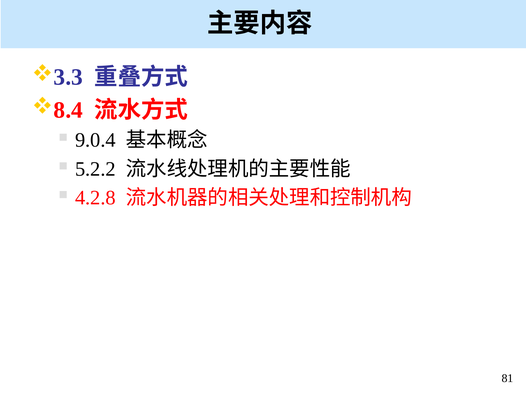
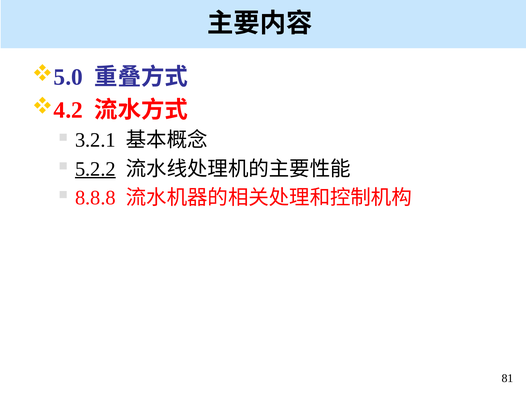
3.3: 3.3 -> 5.0 (68, 77)
8.4: 8.4 -> 4.2 (68, 110)
9.0.4: 9.0.4 -> 3.2.1 (95, 140)
5.2.2 underline: none -> present (95, 169)
4.2.8: 4.2.8 -> 8.8.8 (95, 197)
